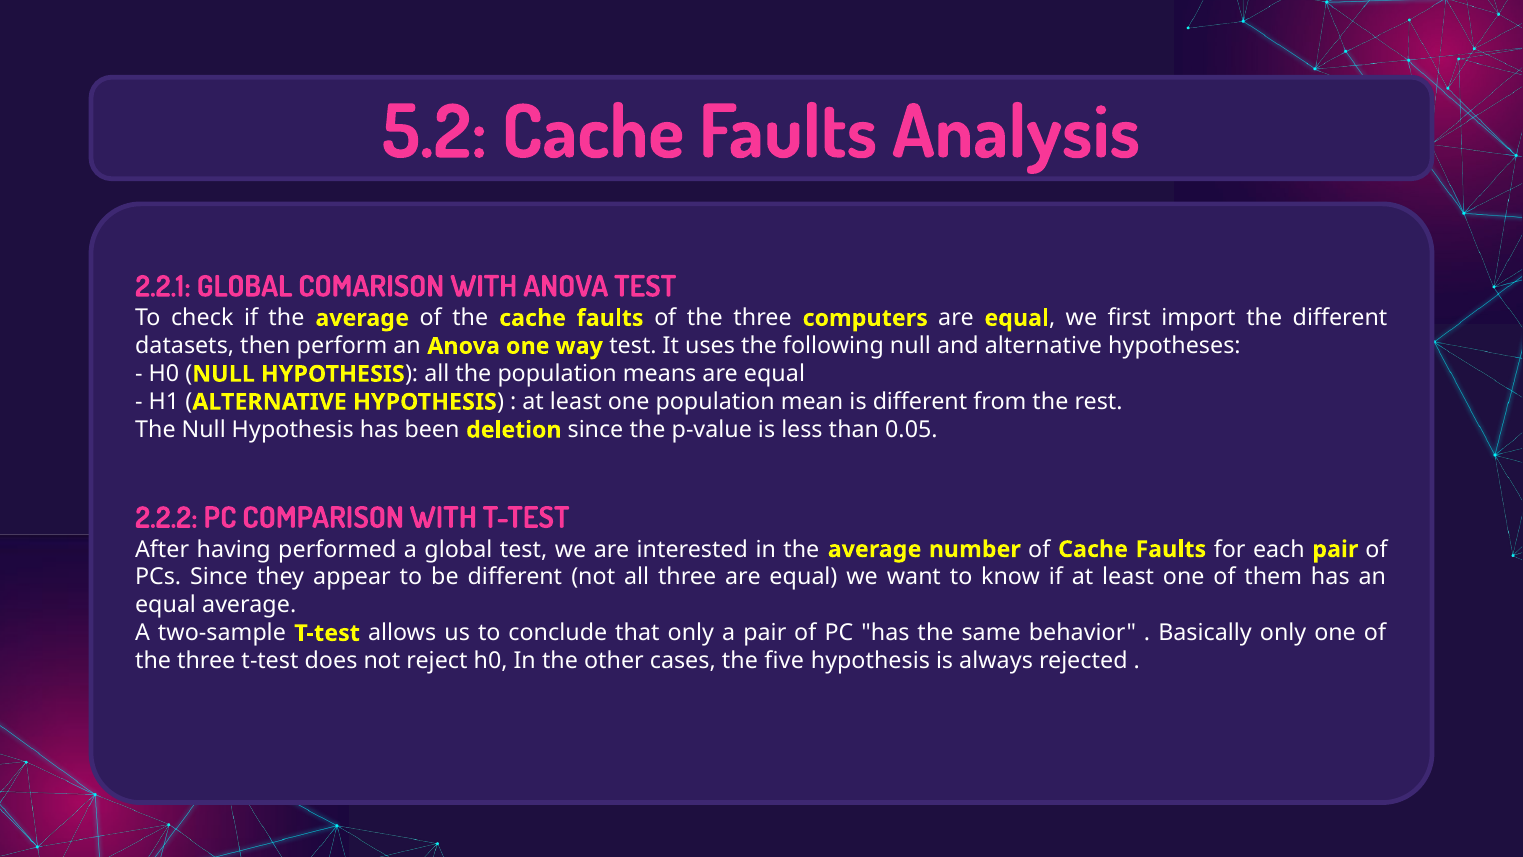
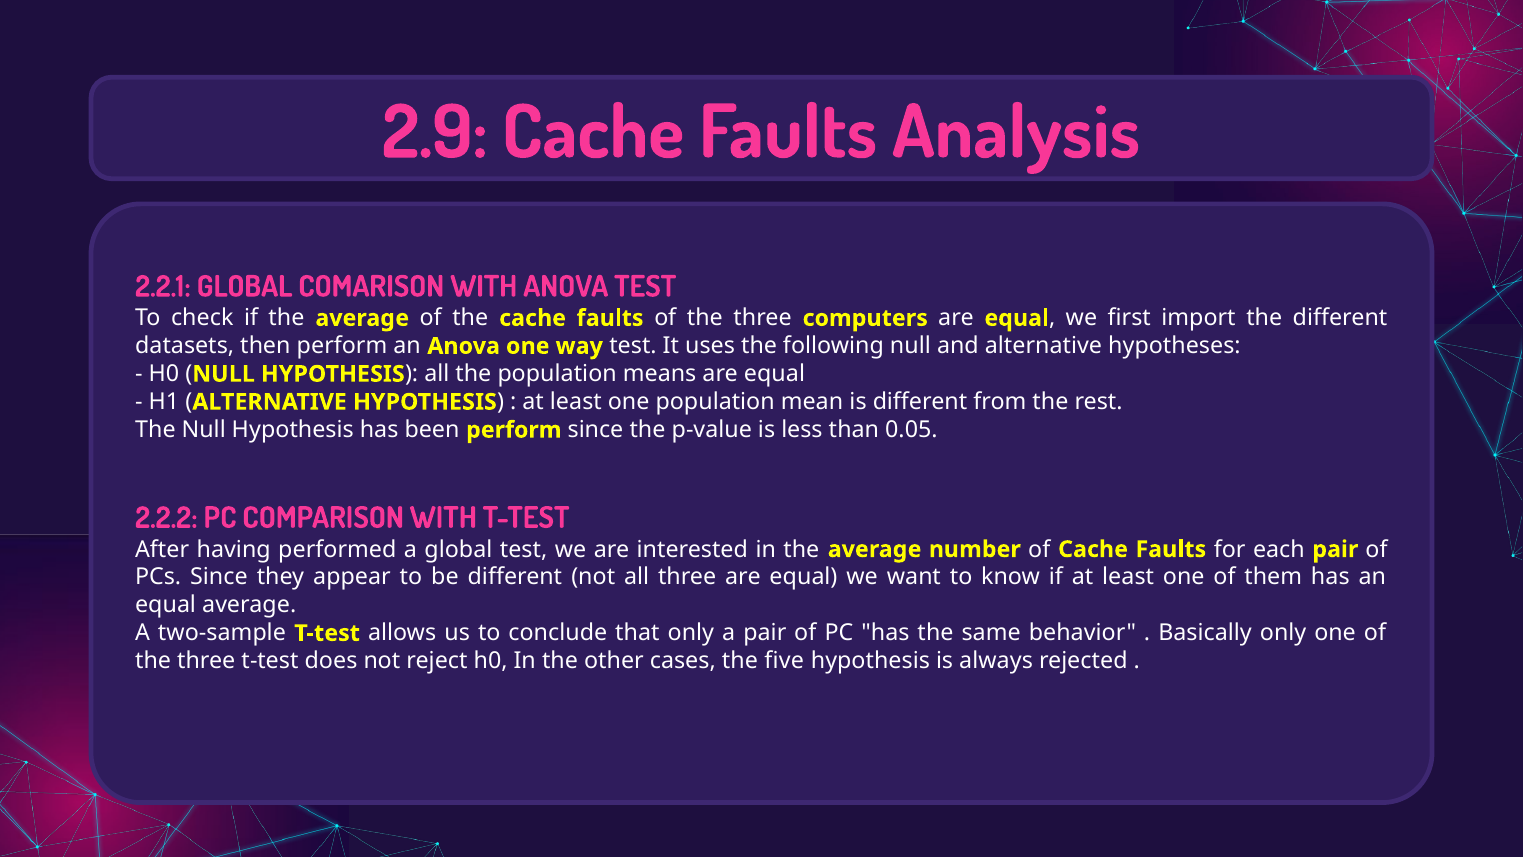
5.2: 5.2 -> 2.9 (435, 133)
been deletion: deletion -> perform (514, 430)
